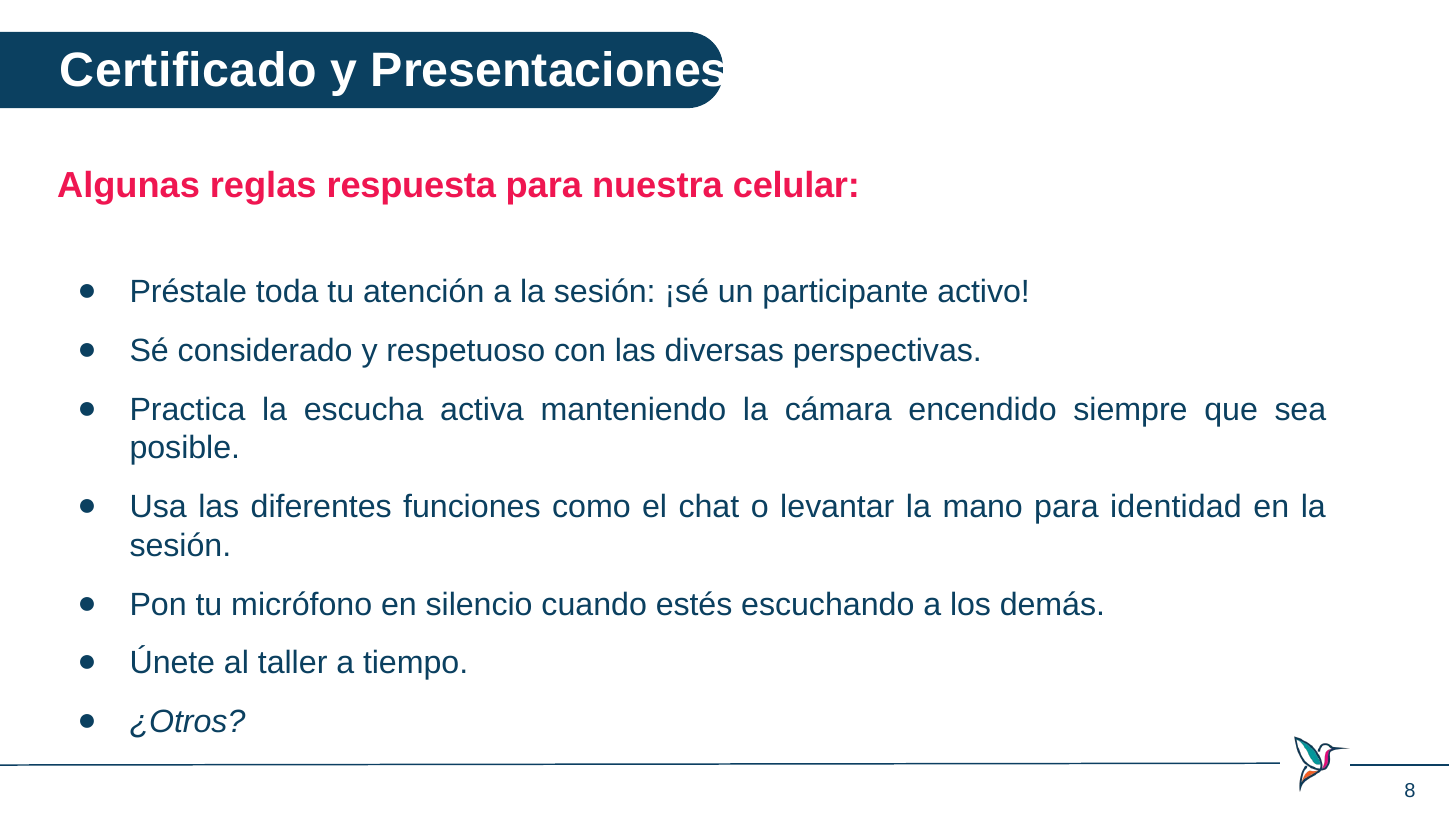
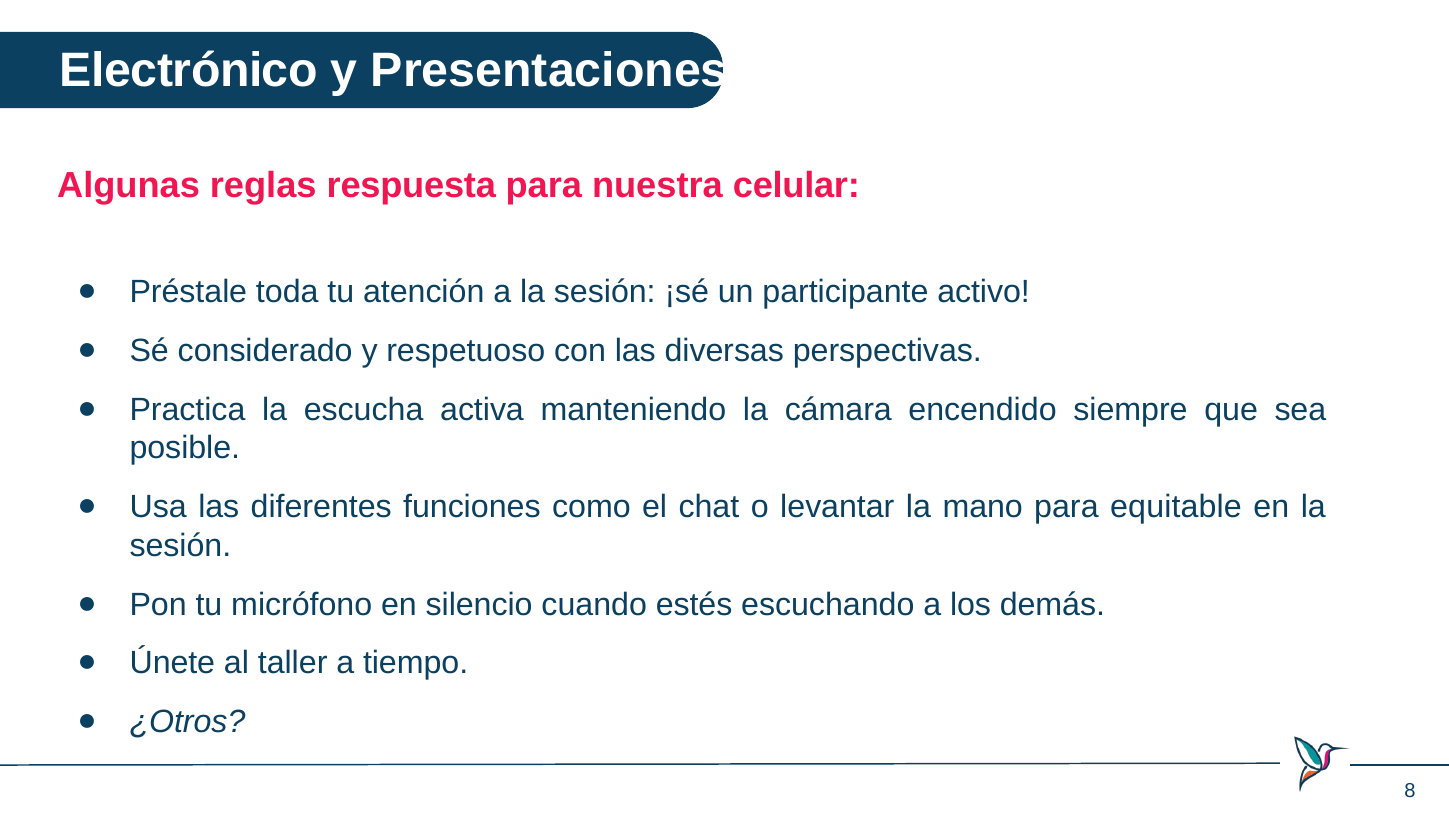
Certificado: Certificado -> Electrónico (189, 71)
identidad: identidad -> equitable (1176, 507)
